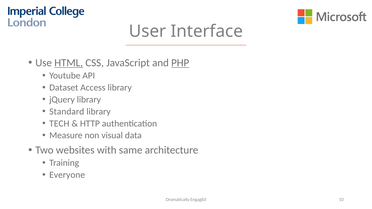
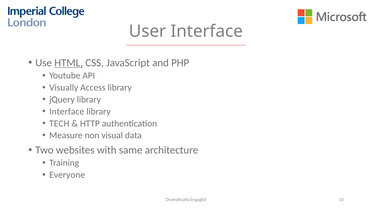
PHP underline: present -> none (180, 63)
Dataset: Dataset -> Visually (64, 88)
Standard: Standard -> Interface (67, 112)
